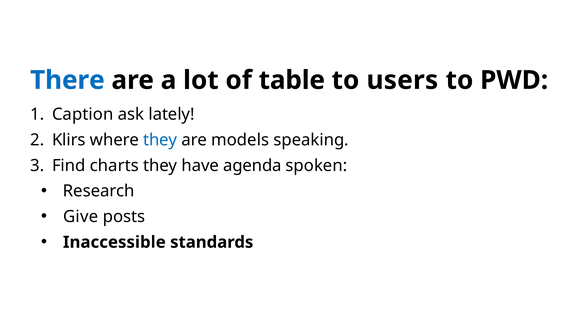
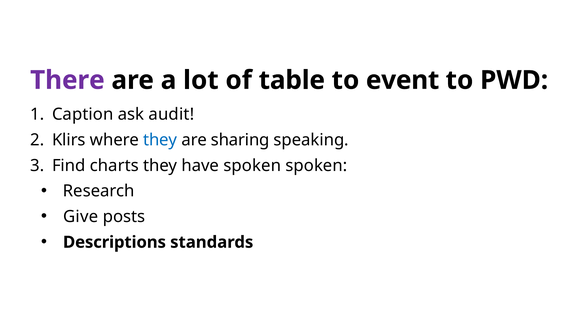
There colour: blue -> purple (67, 80)
users: users -> event (403, 80)
lately: lately -> audit (171, 114)
models: models -> sharing (240, 140)
have agenda: agenda -> spoken (252, 165)
Inaccessible: Inaccessible -> Descriptions (114, 242)
